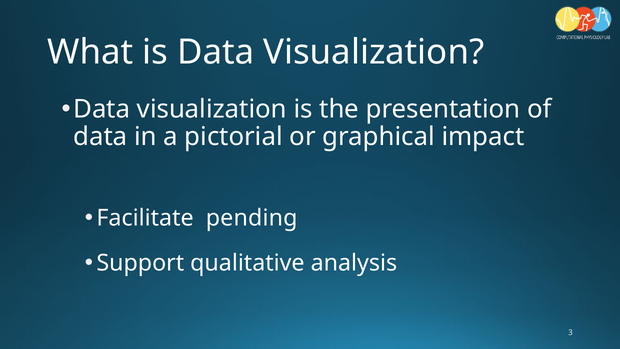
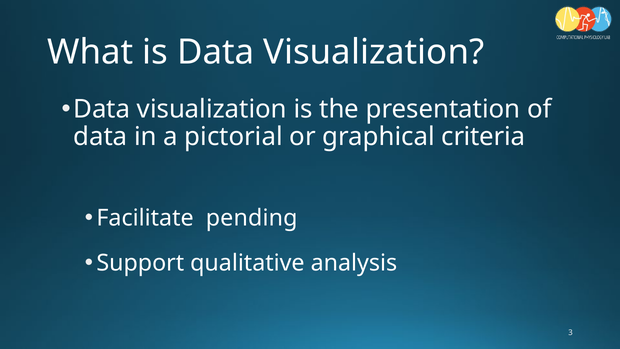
impact: impact -> criteria (483, 137)
